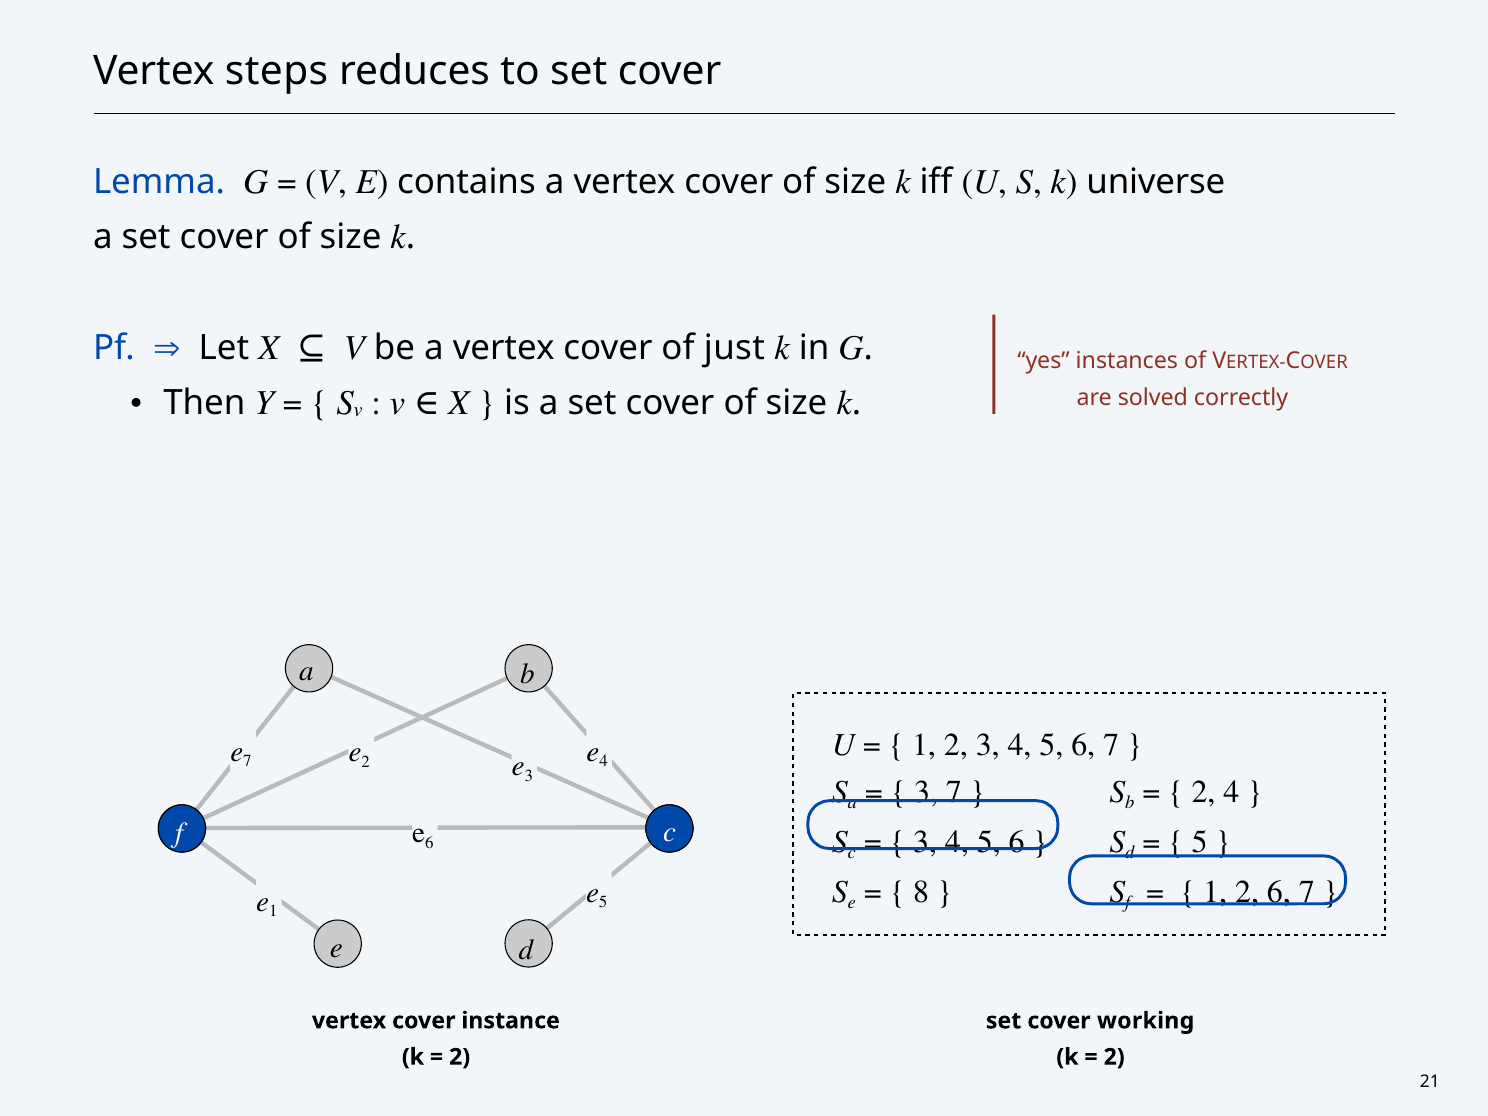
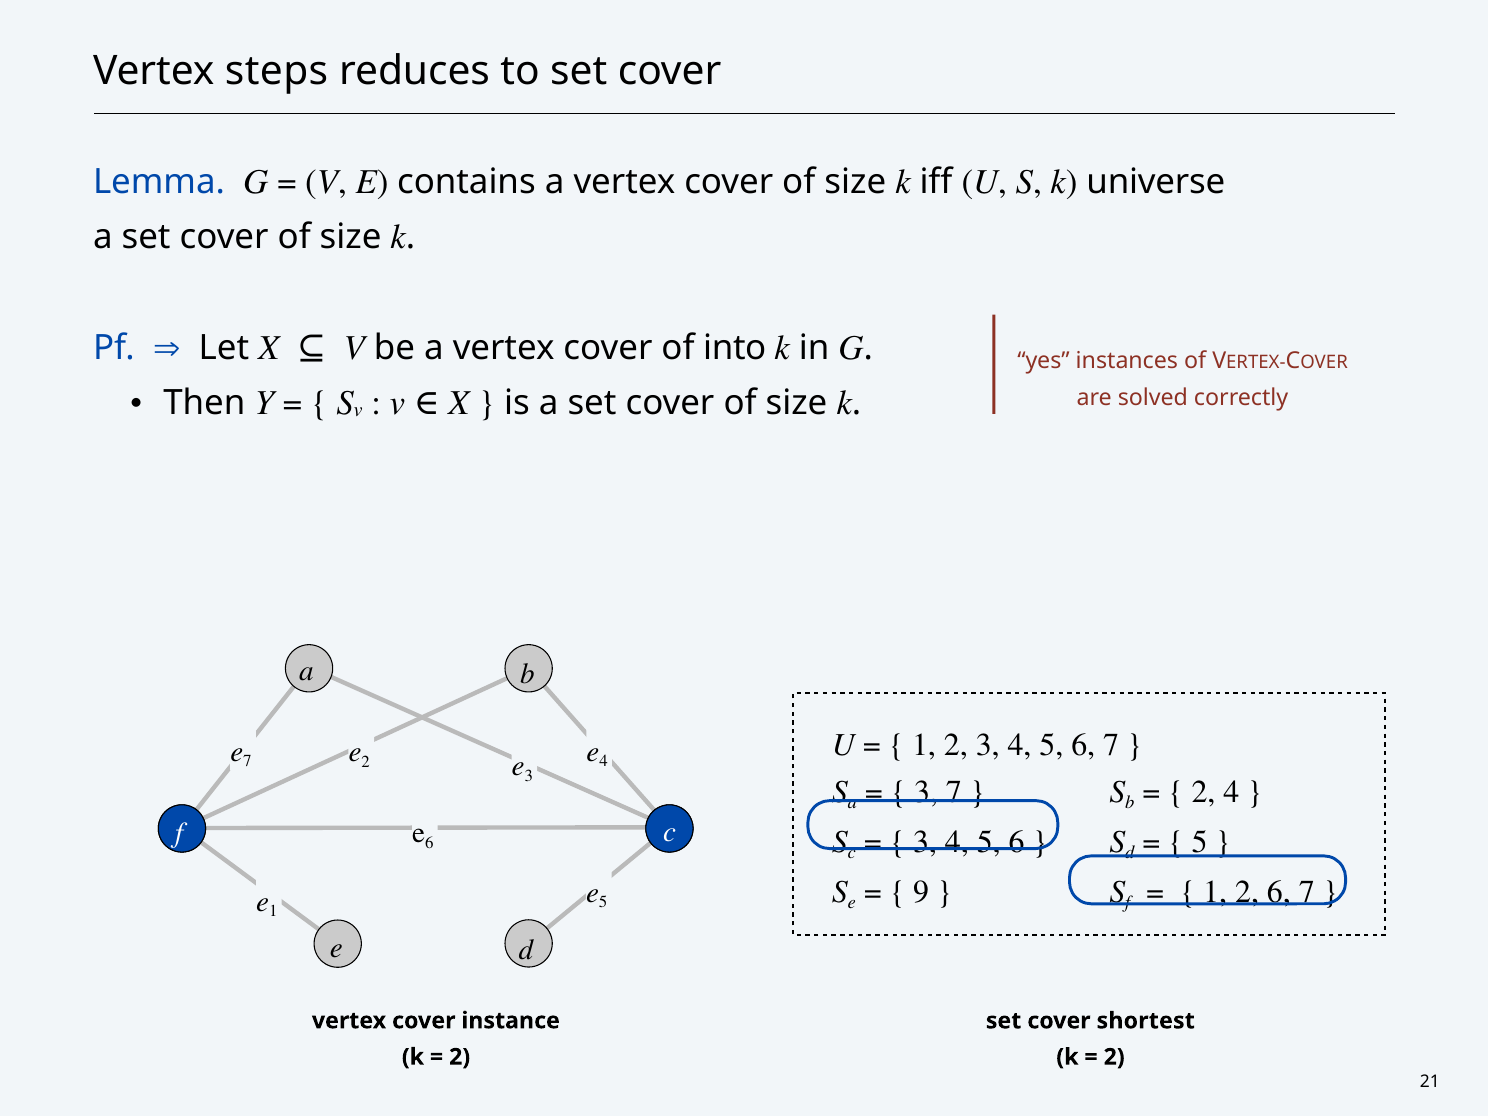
just: just -> into (735, 348)
8: 8 -> 9 (921, 892)
working: working -> shortest (1146, 1021)
